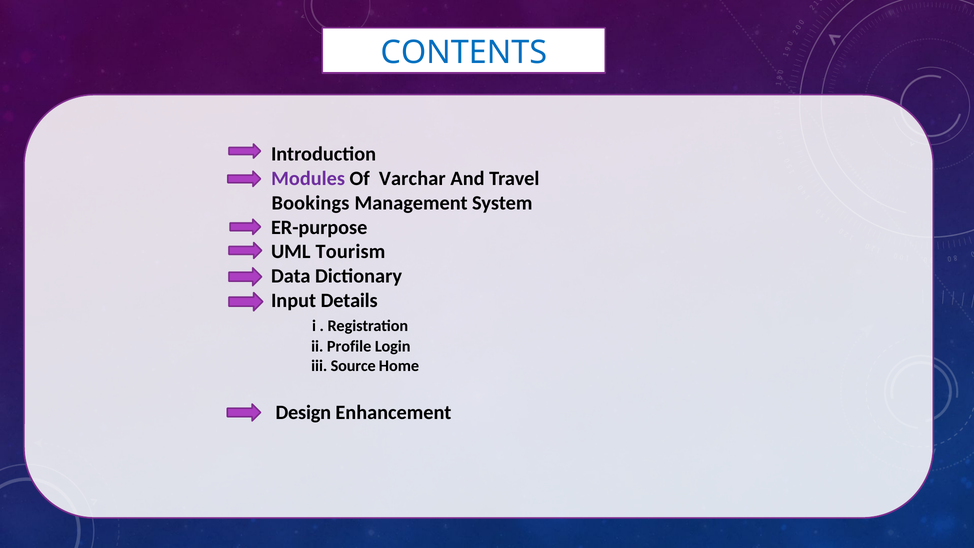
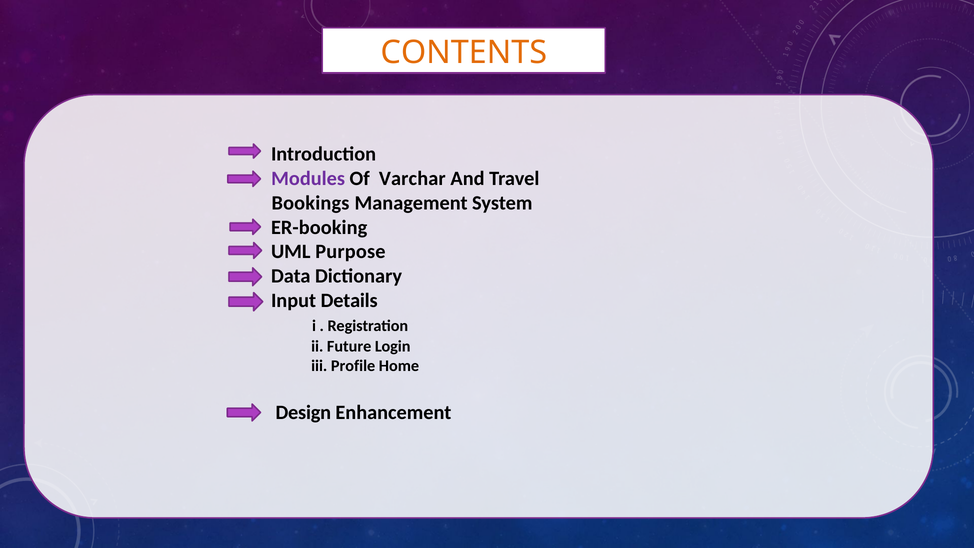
CONTENTS colour: blue -> orange (464, 53)
ER-purpose: ER-purpose -> ER-booking (319, 227)
Tourism: Tourism -> Purpose (350, 252)
Profile: Profile -> Future (349, 346)
Source: Source -> Profile (353, 366)
